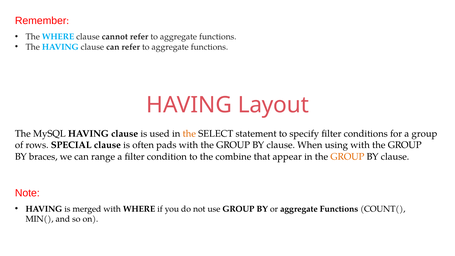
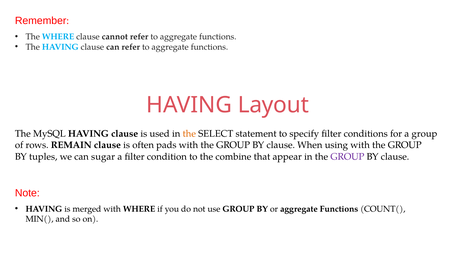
SPECIAL: SPECIAL -> REMAIN (71, 145)
braces: braces -> tuples (43, 157)
range: range -> sugar (103, 157)
GROUP colour: orange -> purple (347, 157)
